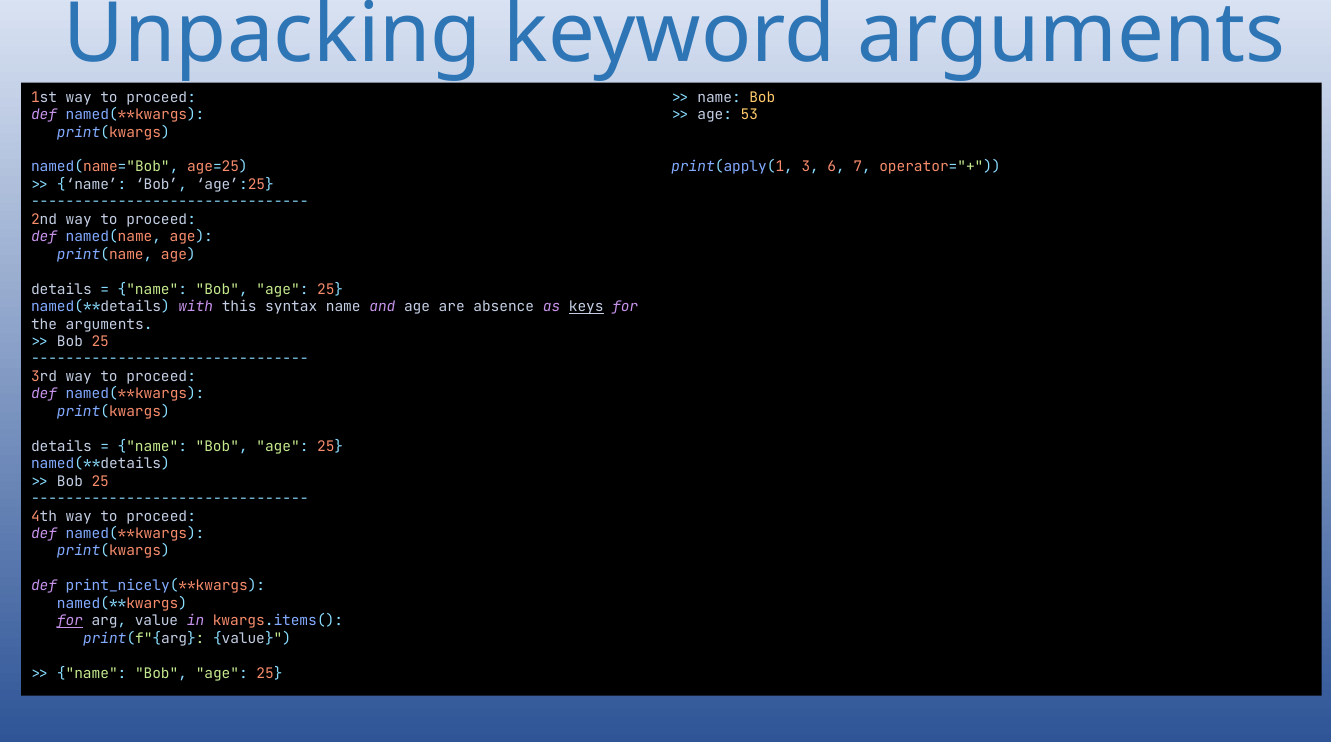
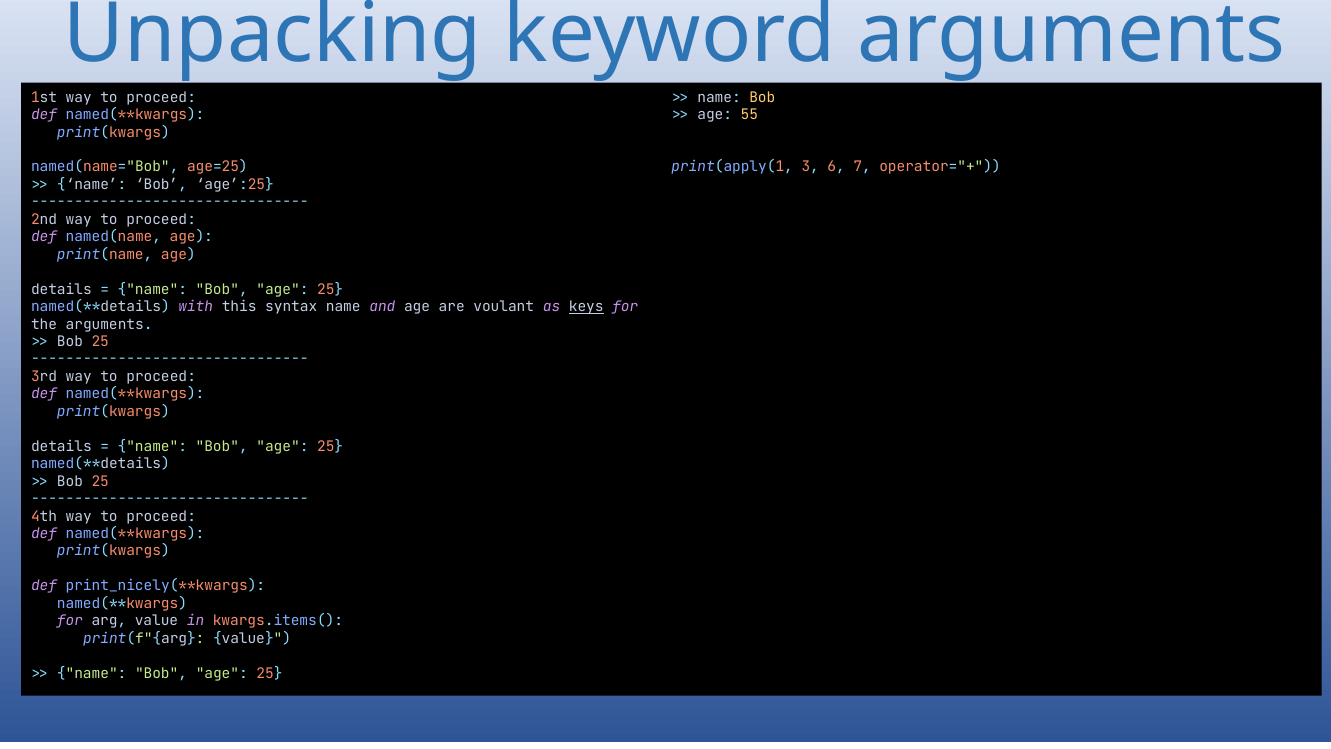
53: 53 -> 55 (749, 115)
absence: absence -> voulant (504, 307)
for underline: present -> none (70, 621)
